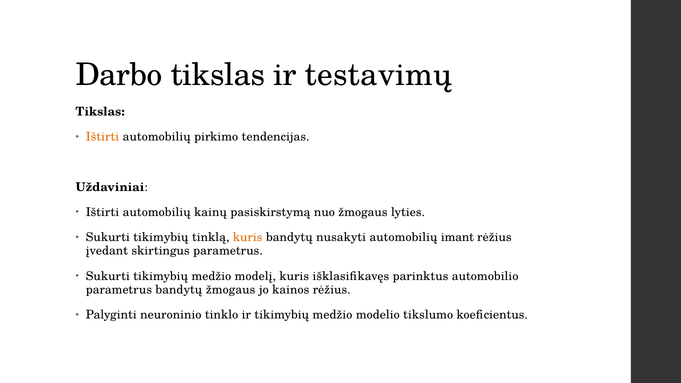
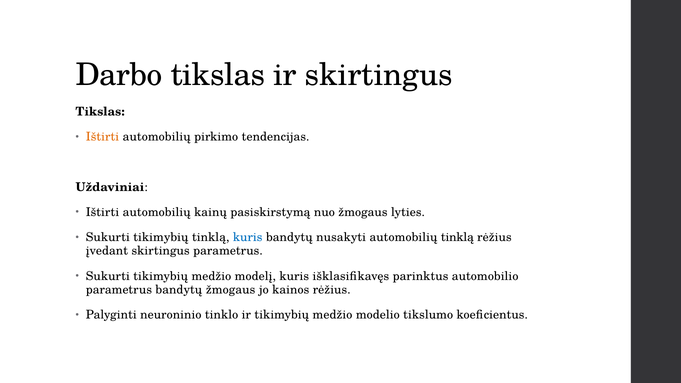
ir testavimų: testavimų -> skirtingus (379, 75)
kuris colour: orange -> blue (248, 237)
automobilių imant: imant -> tinklą (457, 237)
